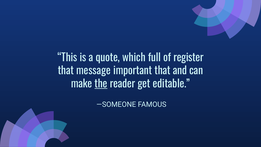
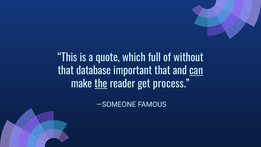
register: register -> without (188, 58)
message: message -> database (94, 71)
can underline: none -> present (196, 71)
editable: editable -> process (171, 84)
